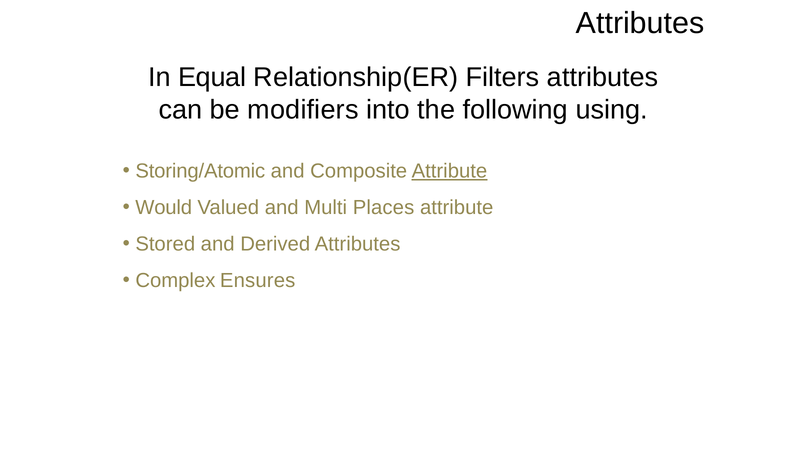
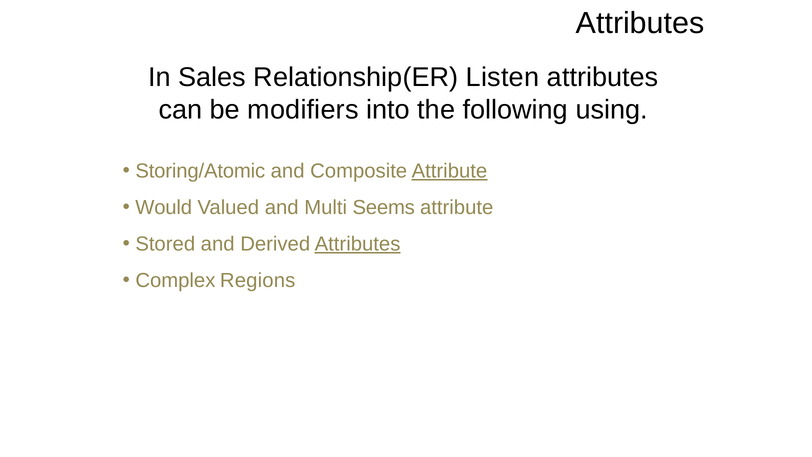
Equal: Equal -> Sales (212, 77)
Filters: Filters -> Listen (502, 77)
Places: Places -> Seems (384, 207)
Attributes underline: none -> present (358, 244)
Ensures: Ensures -> Regions (258, 281)
